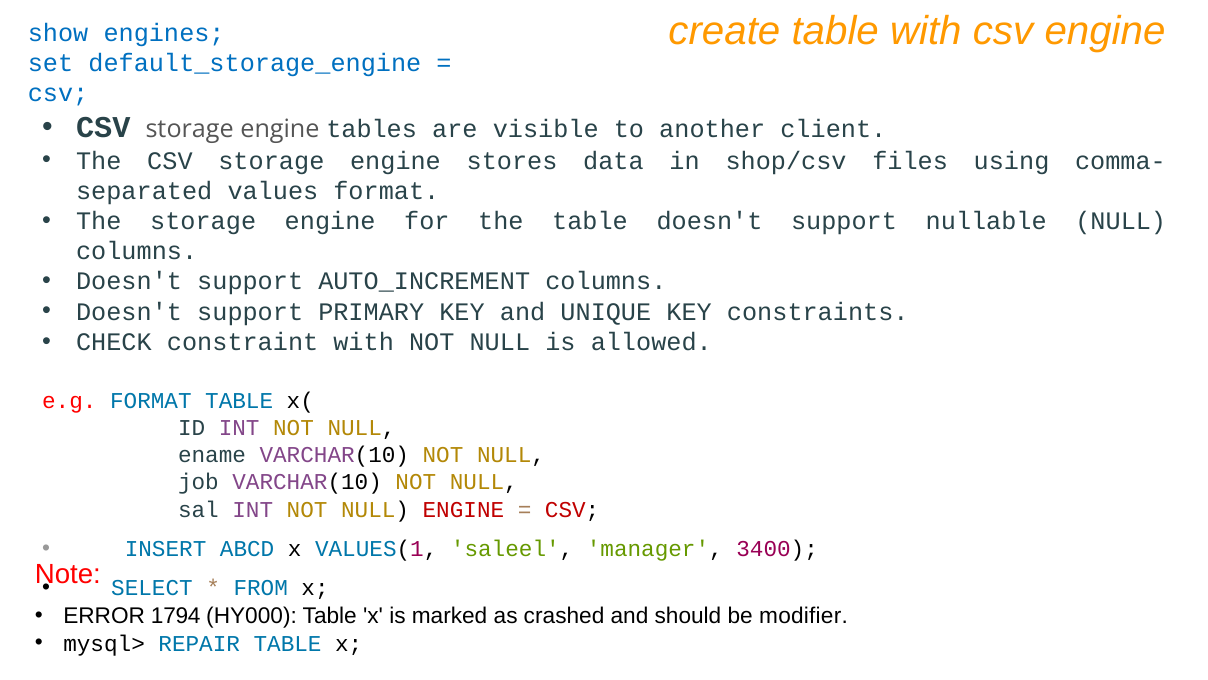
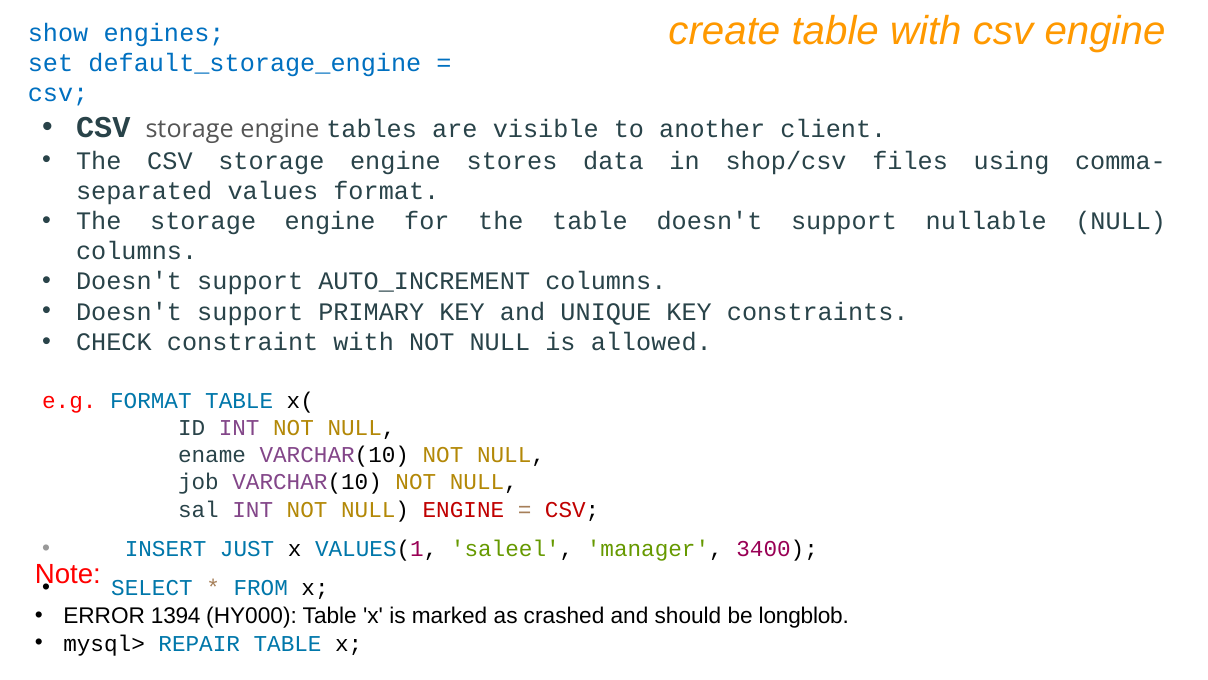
ABCD: ABCD -> JUST (247, 549)
1794: 1794 -> 1394 (176, 616)
modifier: modifier -> longblob (804, 616)
